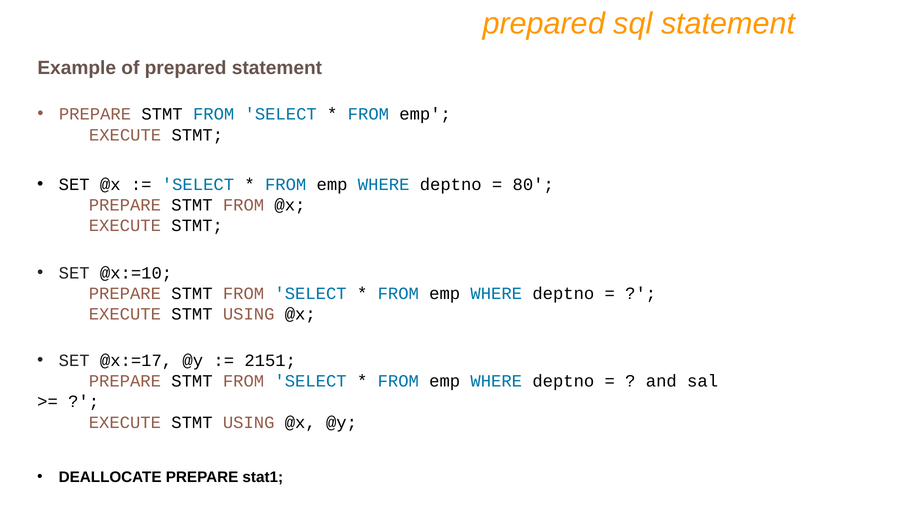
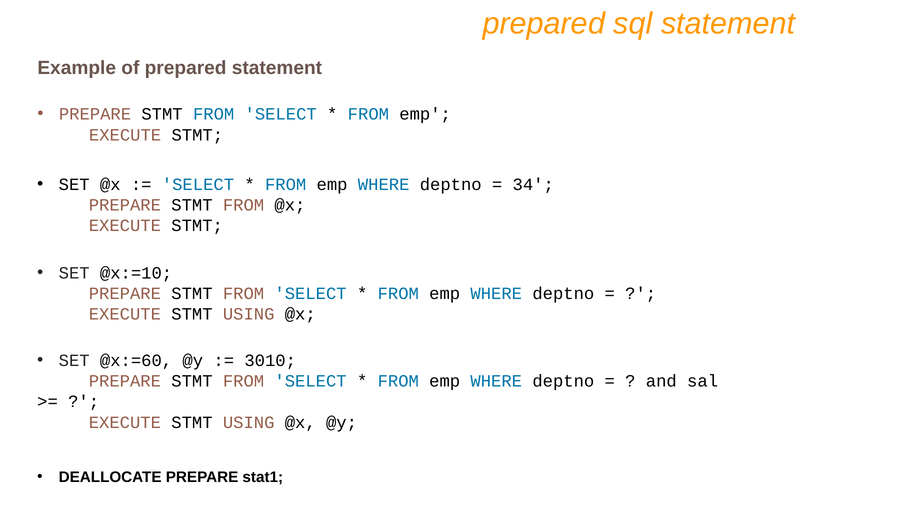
80: 80 -> 34 (533, 184)
@x:=17: @x:=17 -> @x:=60 (136, 360)
2151: 2151 -> 3010 (270, 360)
